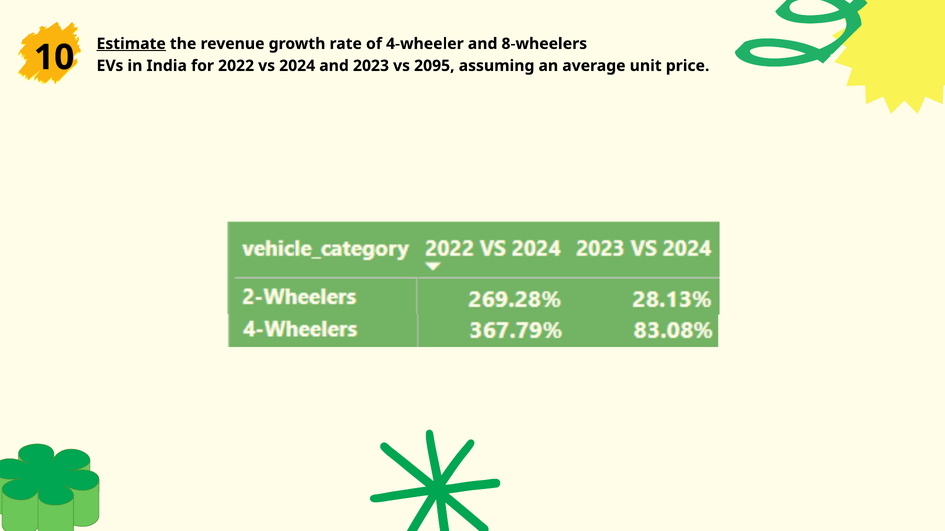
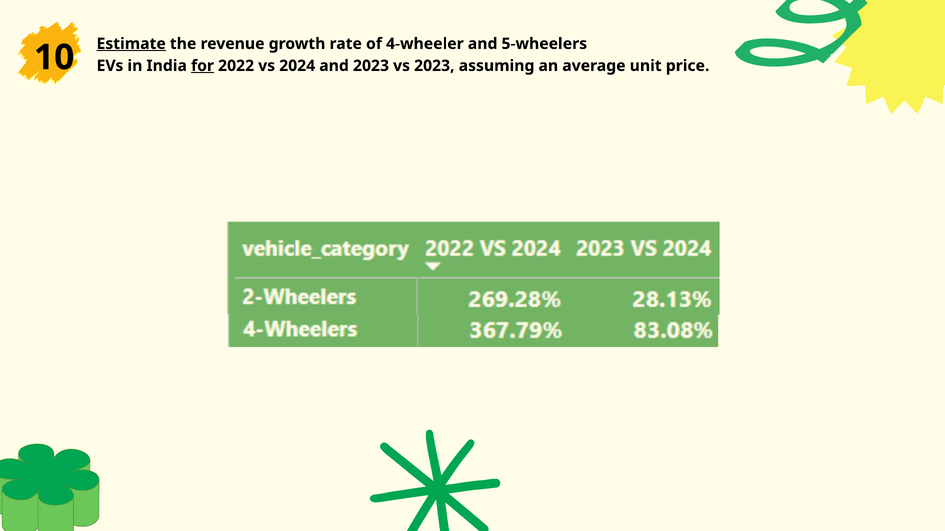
8-wheelers: 8-wheelers -> 5-wheelers (544, 44)
for underline: none -> present (203, 66)
vs 2095: 2095 -> 2023 (434, 66)
